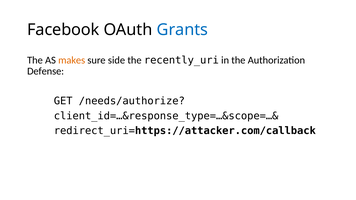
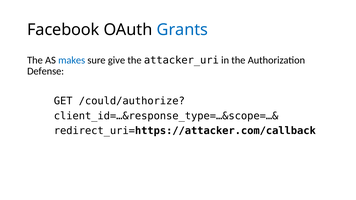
makes colour: orange -> blue (72, 60)
side: side -> give (116, 60)
recently_uri: recently_uri -> attacker_uri (181, 60)
/needs/authorize: /needs/authorize -> /could/authorize (132, 101)
